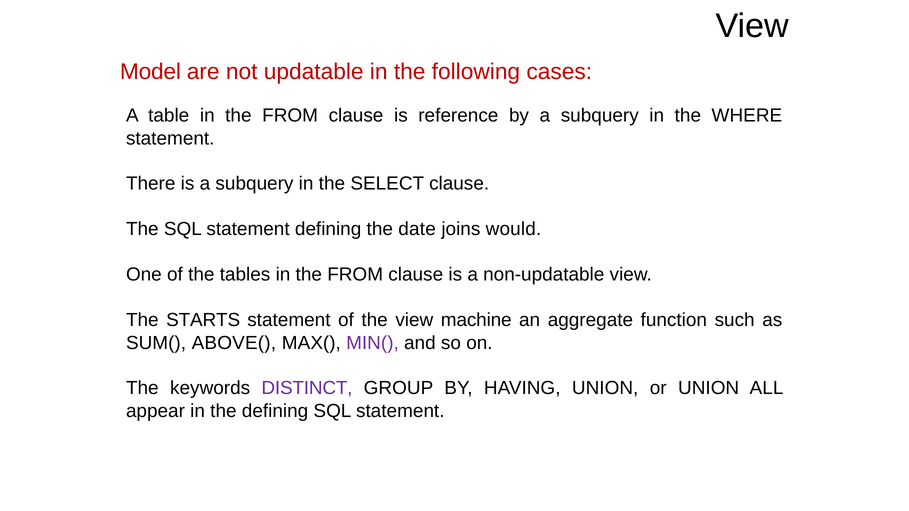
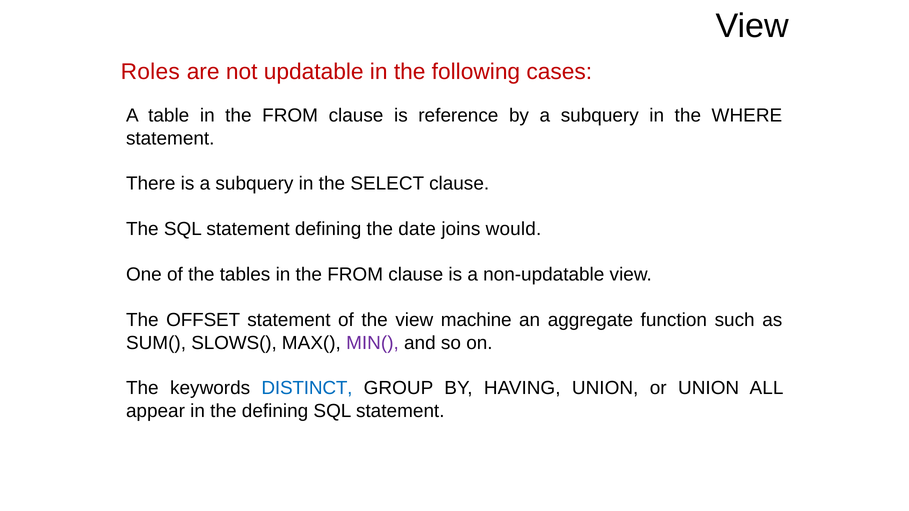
Model: Model -> Roles (150, 72)
STARTS: STARTS -> OFFSET (203, 320)
ABOVE(: ABOVE( -> SLOWS( (234, 343)
DISTINCT colour: purple -> blue (307, 388)
